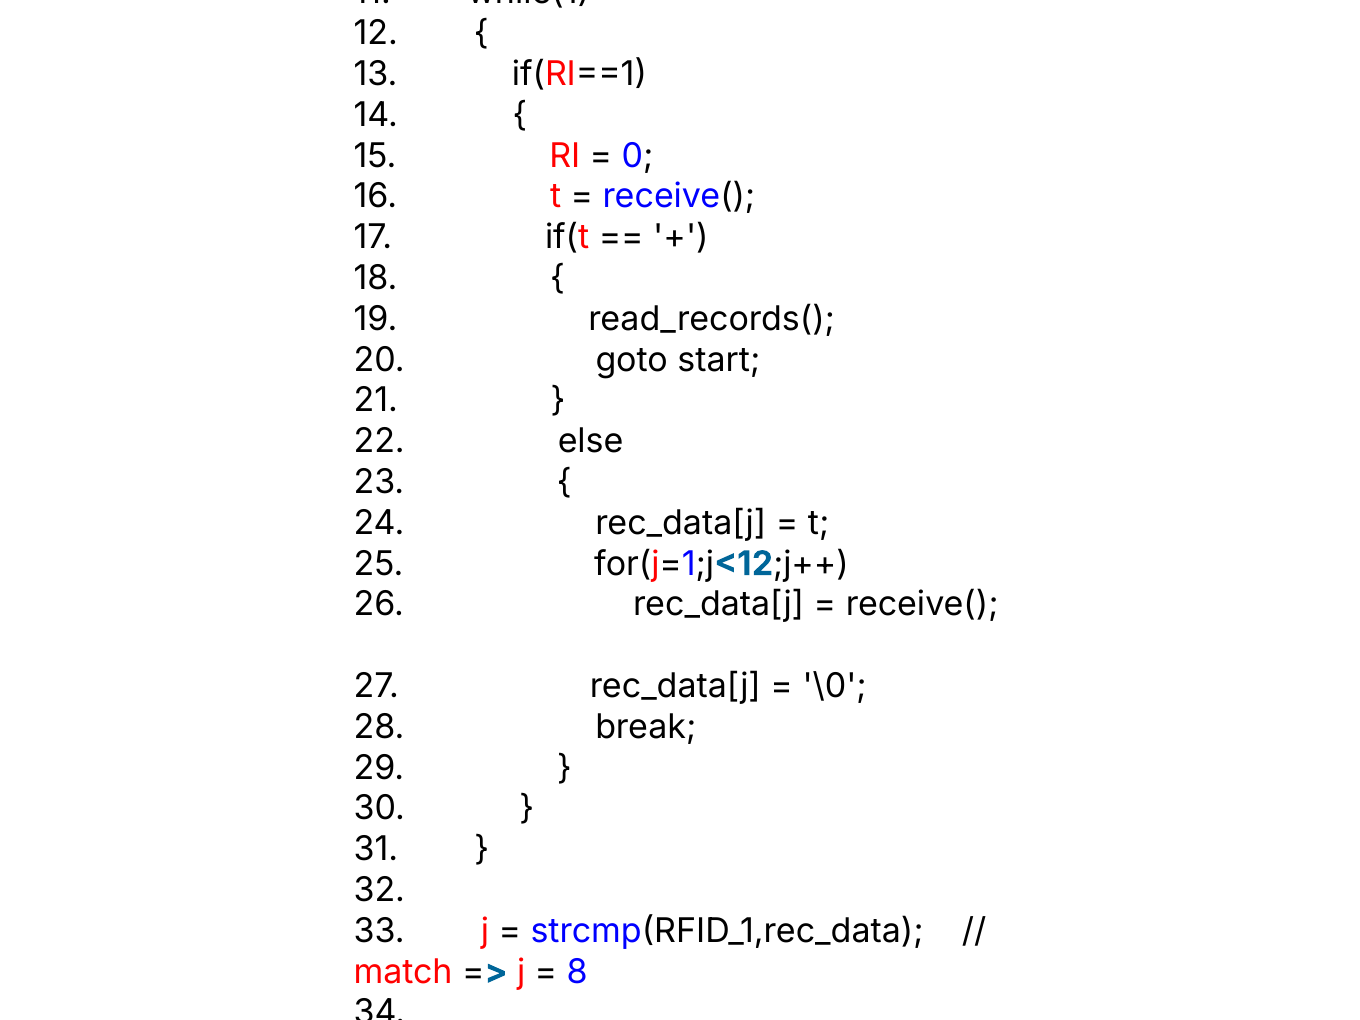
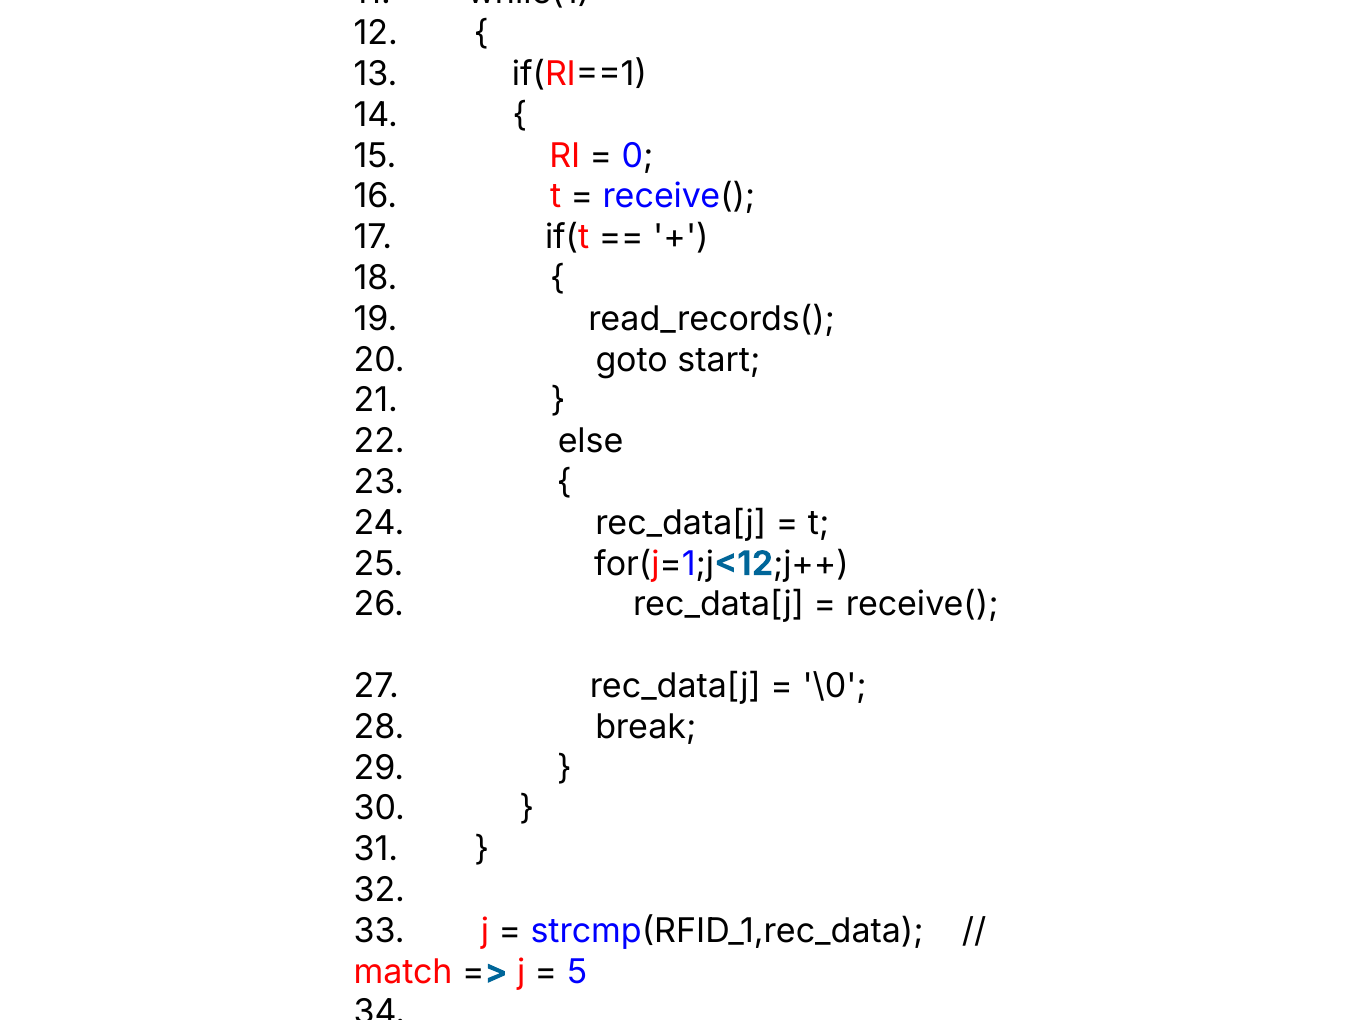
8: 8 -> 5 (577, 972)
